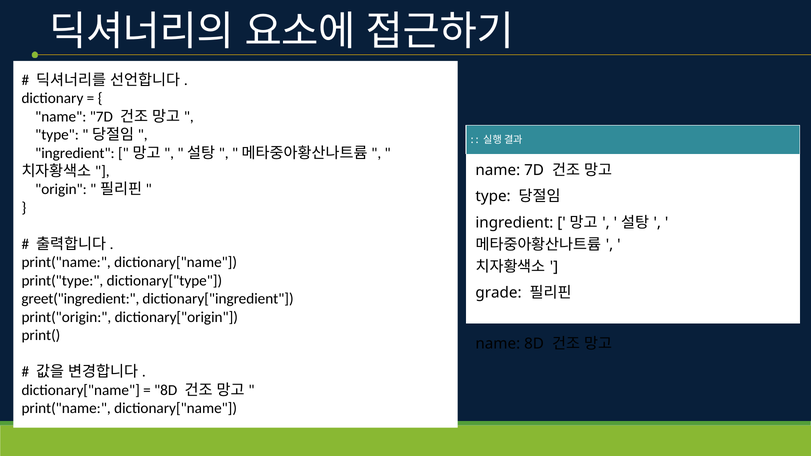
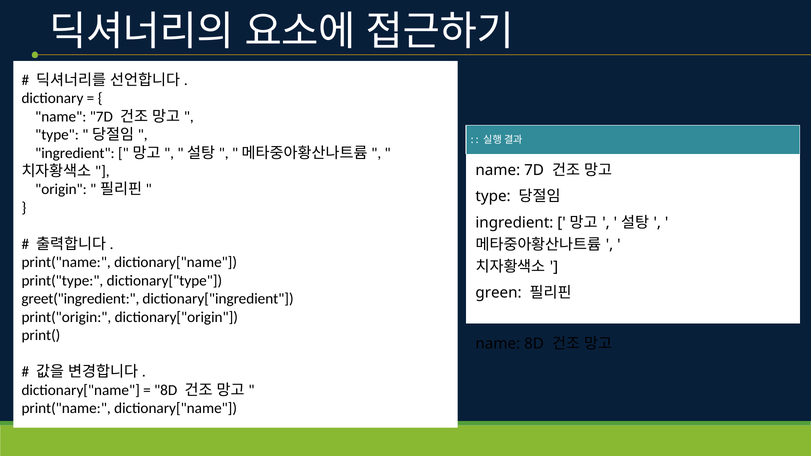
grade: grade -> green (499, 293)
